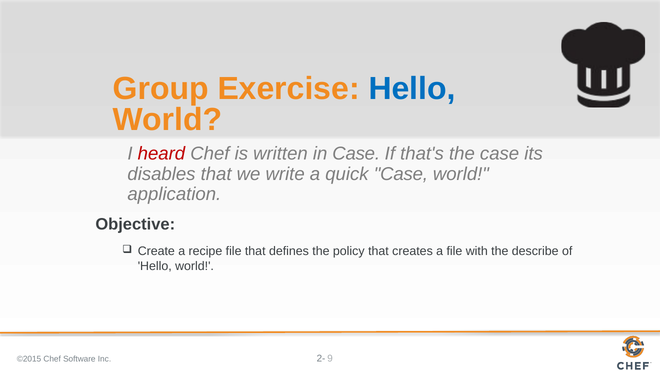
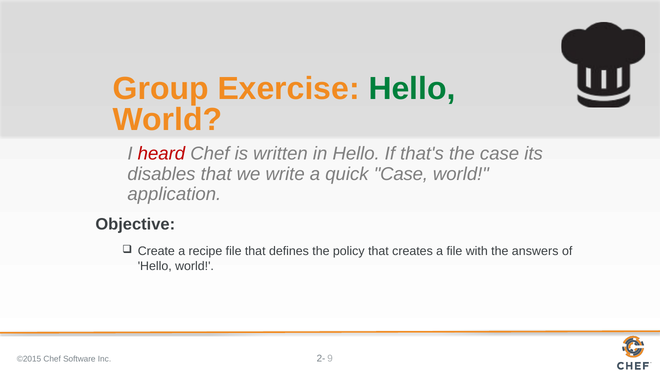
Hello colour: blue -> green (412, 89)
in Case: Case -> Hello (356, 154)
describe: describe -> answers (535, 251)
